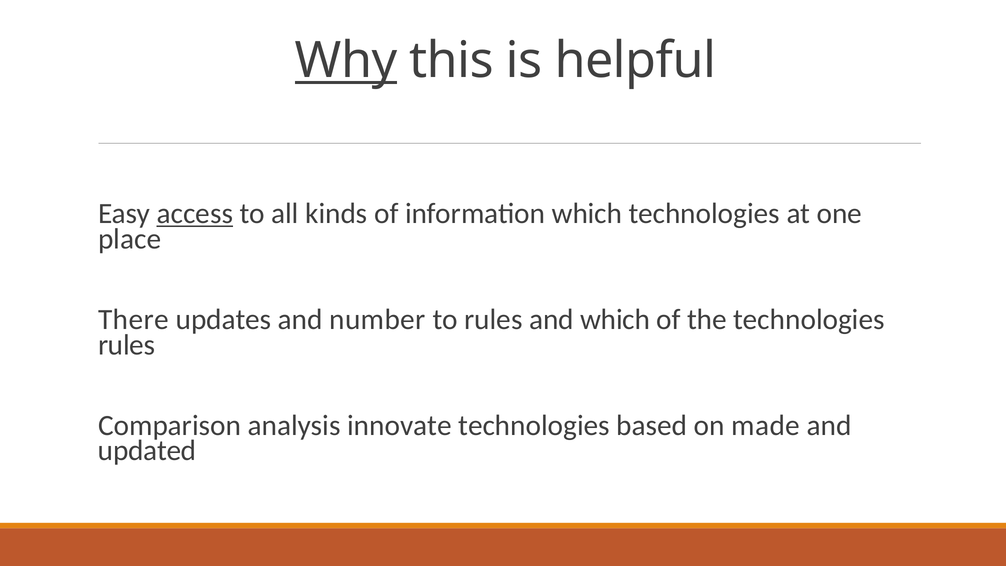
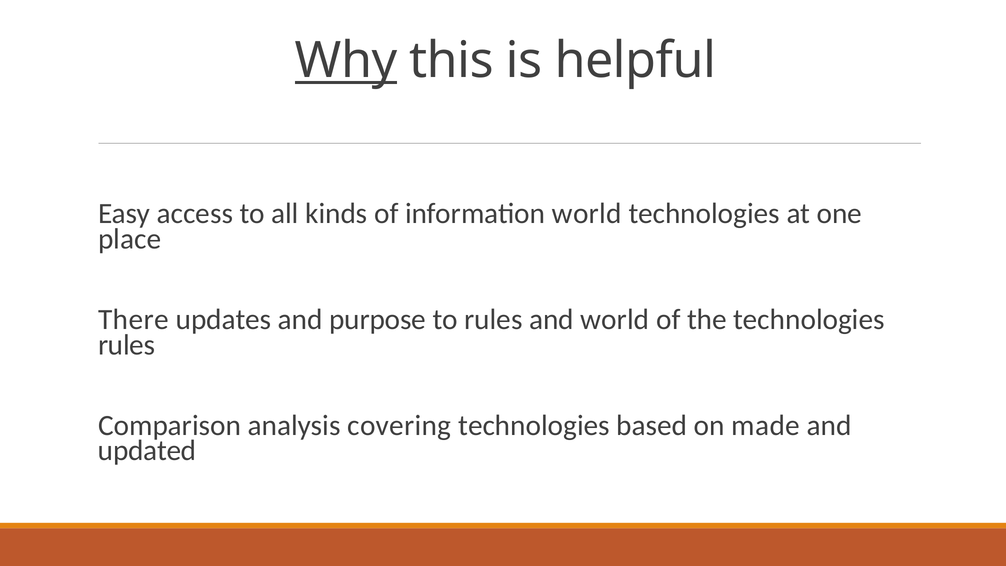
access underline: present -> none (195, 214)
information which: which -> world (587, 214)
number: number -> purpose (378, 319)
and which: which -> world (615, 319)
innovate: innovate -> covering (399, 425)
